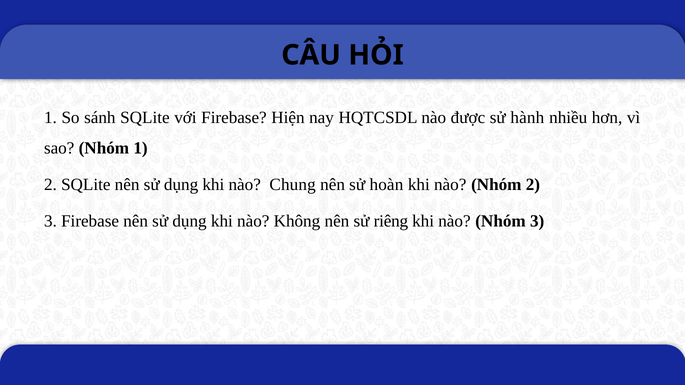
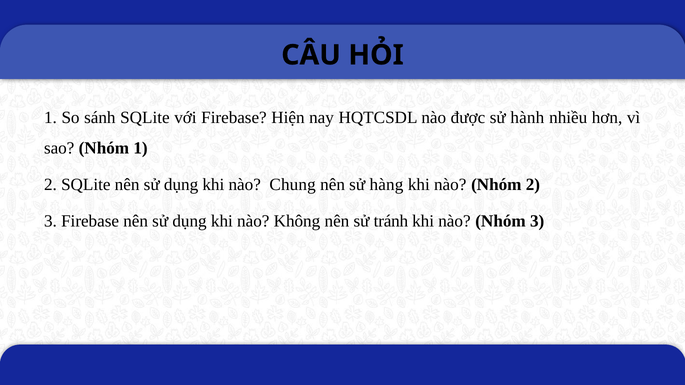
hoàn: hoàn -> hàng (386, 185)
riêng: riêng -> tránh (391, 221)
